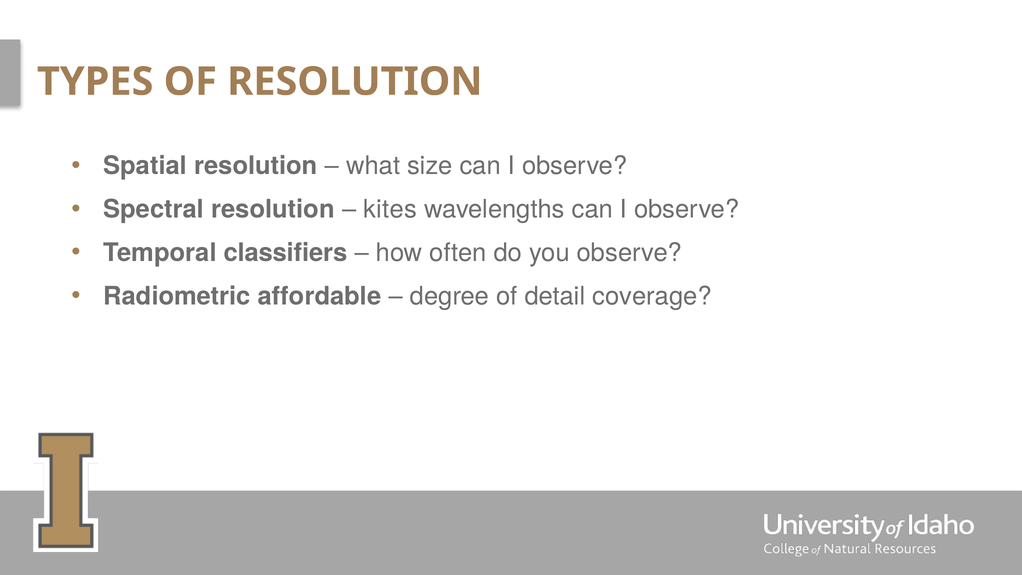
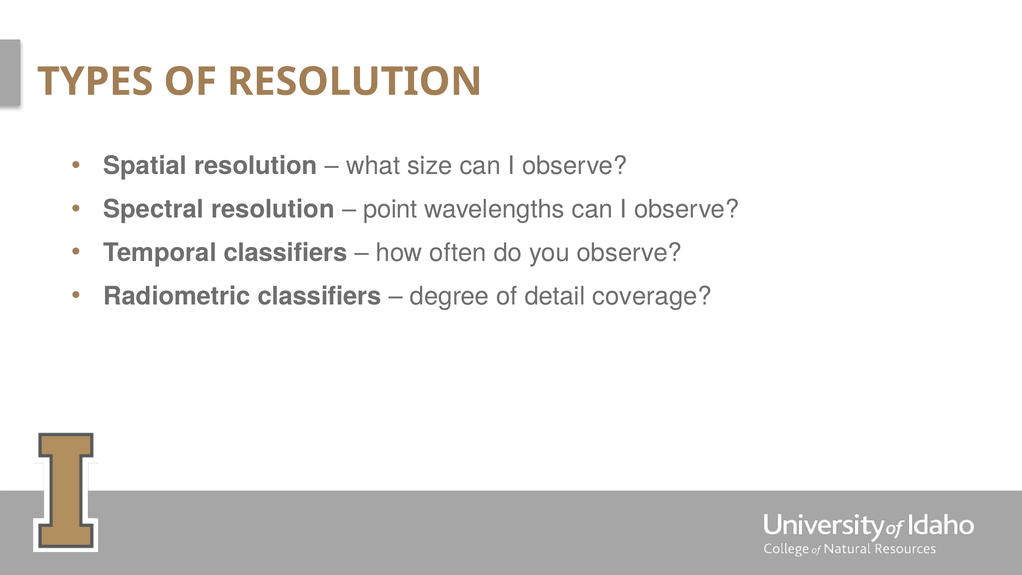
kites: kites -> point (390, 209)
Radiometric affordable: affordable -> classifiers (320, 296)
